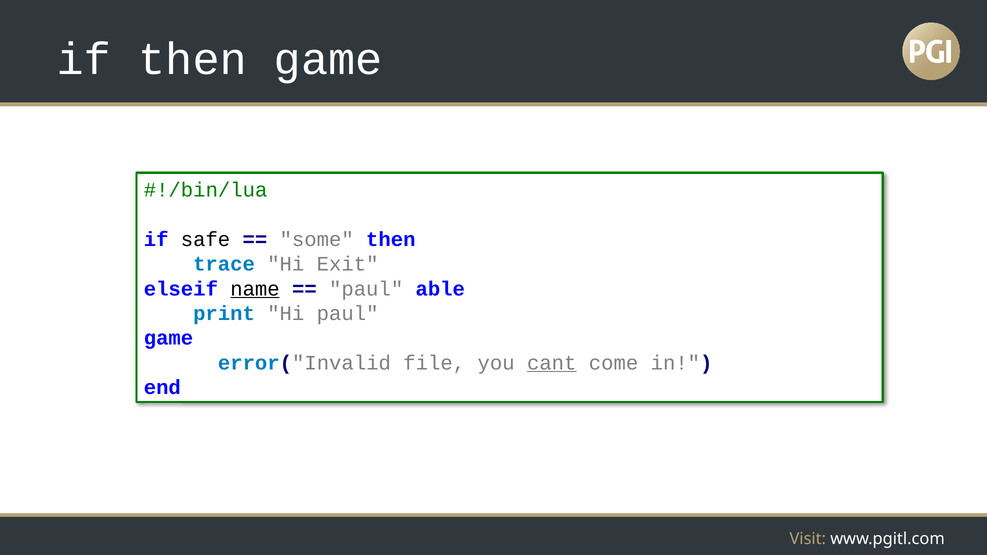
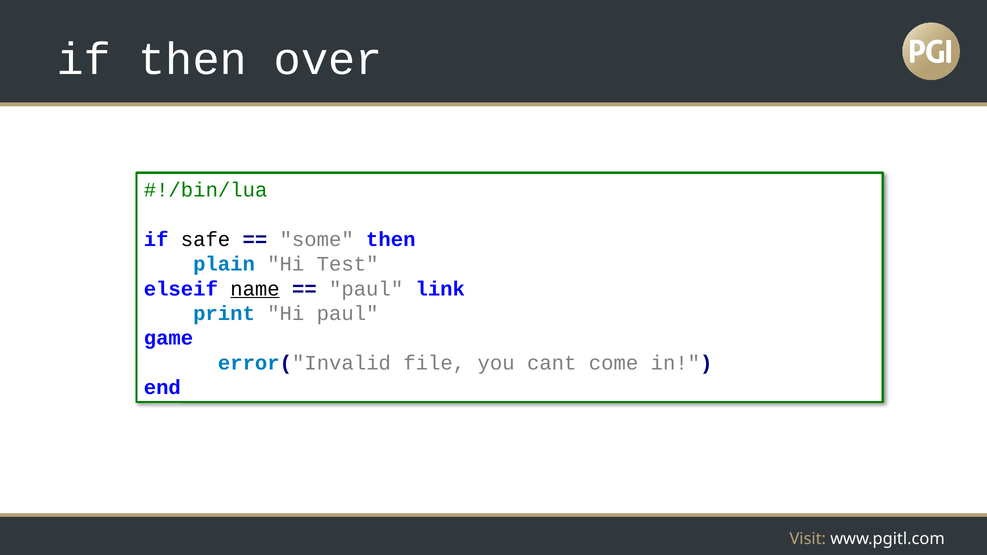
then game: game -> over (328, 60)
trace: trace -> plain (224, 264)
Exit: Exit -> Test (348, 264)
able: able -> link (440, 289)
cant underline: present -> none (552, 363)
